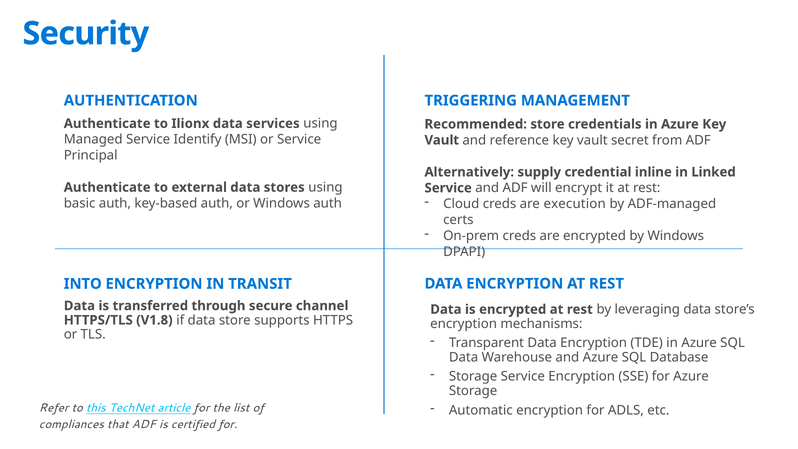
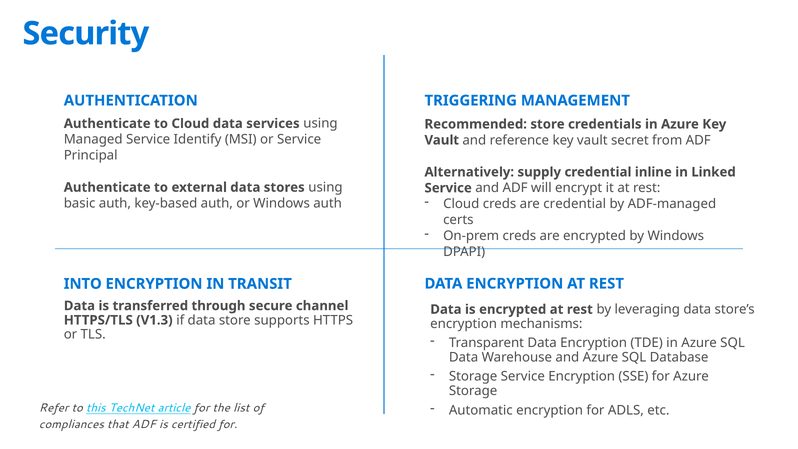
to Ilionx: Ilionx -> Cloud (190, 124)
are execution: execution -> credential (575, 204)
V1.8: V1.8 -> V1.3 (154, 320)
